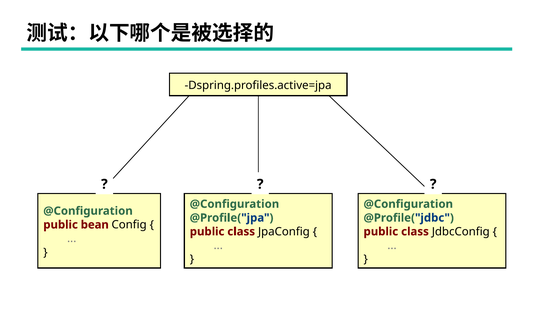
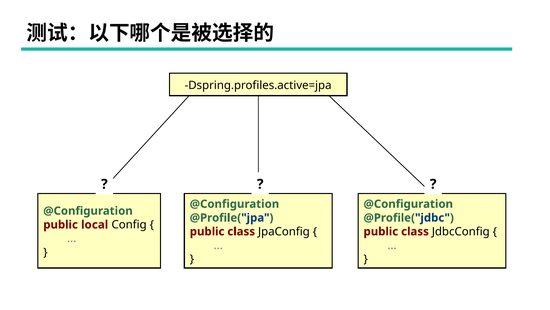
bean: bean -> local (95, 224)
